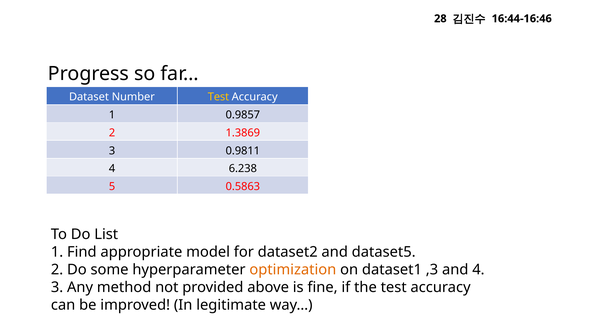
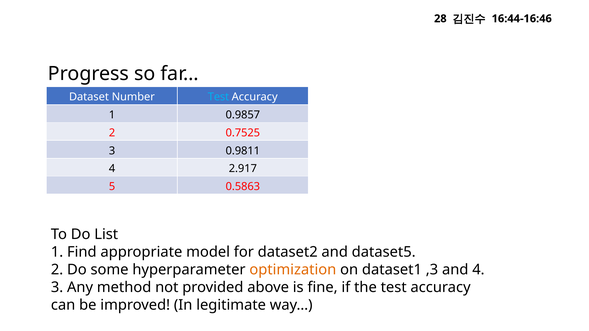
Test colour: yellow -> light blue (218, 97)
1.3869: 1.3869 -> 0.7525 (243, 133)
6.238: 6.238 -> 2.917 (243, 169)
